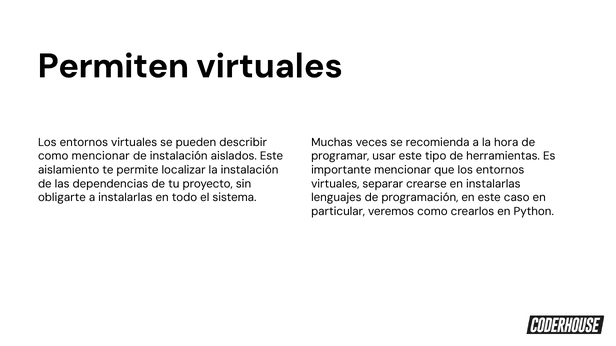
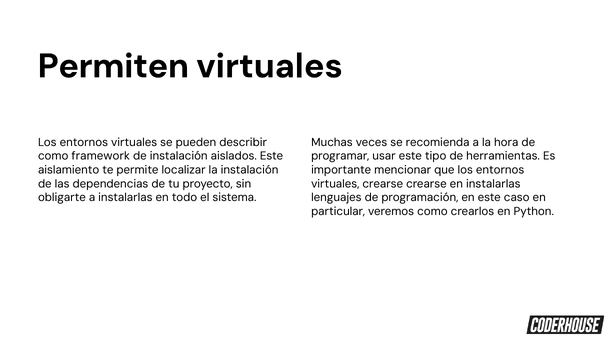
como mencionar: mencionar -> framework (101, 156)
virtuales separar: separar -> crearse (383, 184)
